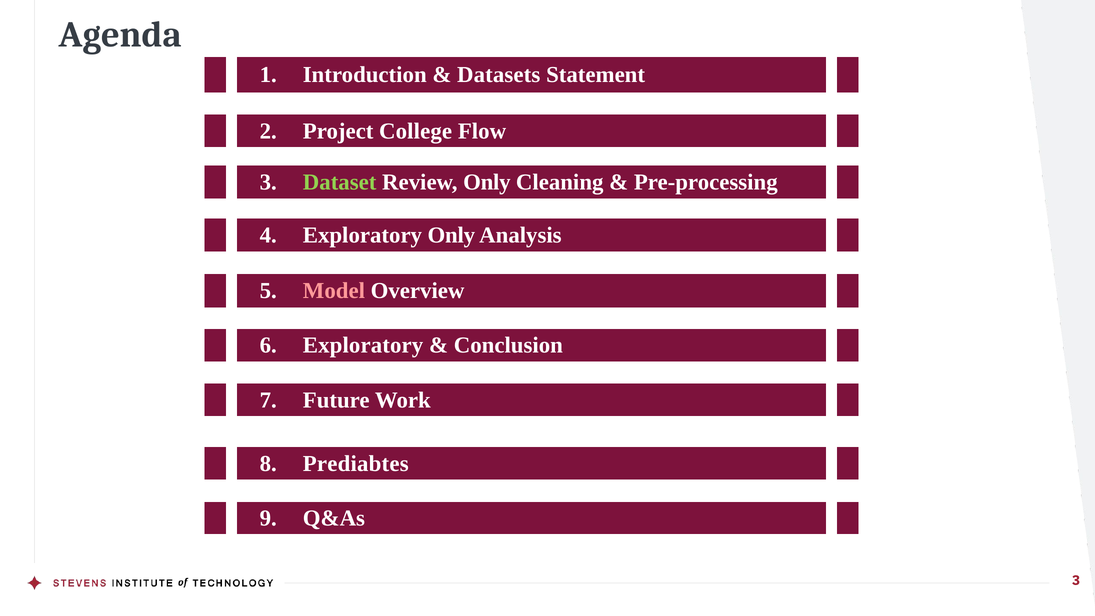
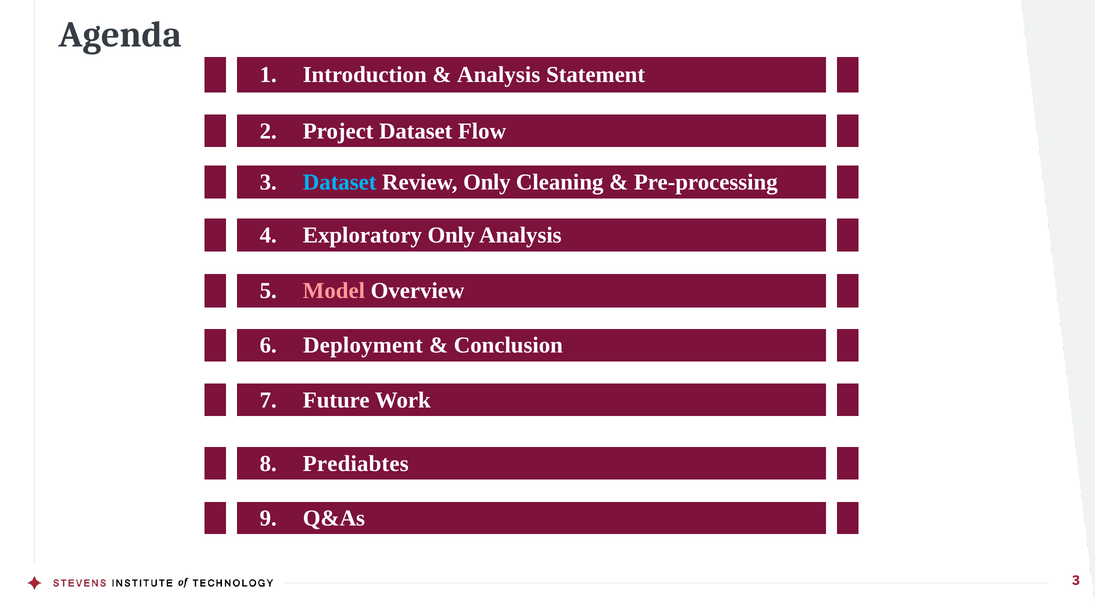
Datasets: Datasets -> Analysis (499, 75)
Project College: College -> Dataset (416, 131)
Dataset colour: light green -> light blue (340, 182)
6 Exploratory: Exploratory -> Deployment (363, 345)
